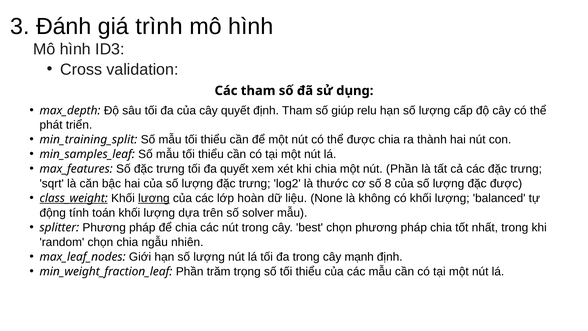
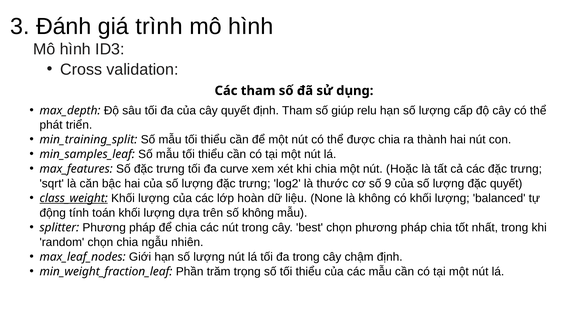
đa quyết: quyết -> curve (234, 169)
nút Phần: Phần -> Hoặc (402, 169)
8: 8 -> 9 (388, 184)
đặc được: được -> quyết (506, 184)
lượng underline: present -> none (154, 198)
số solver: solver -> không (258, 213)
mạnh: mạnh -> chậm (359, 257)
